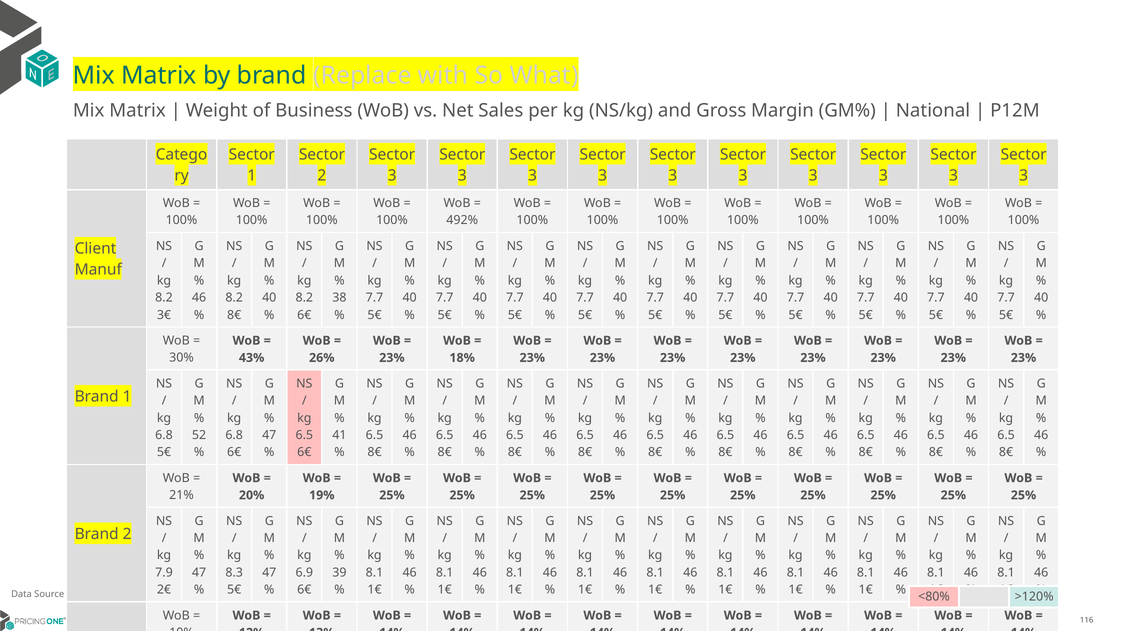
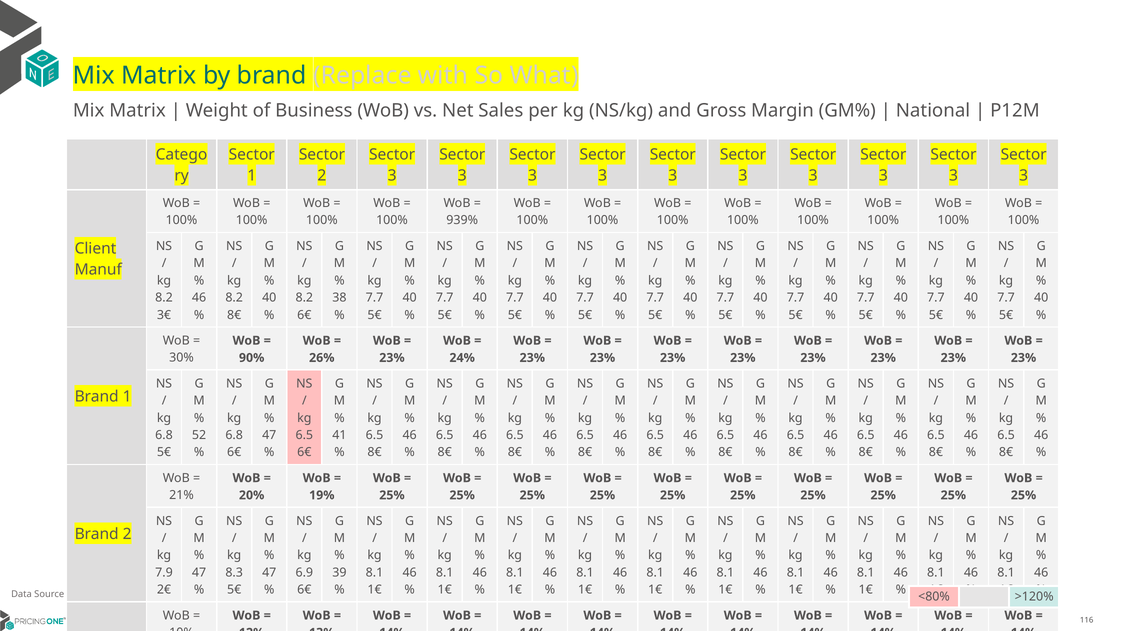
492%: 492% -> 939% (462, 220)
43%: 43% -> 90% (252, 358)
18%: 18% -> 24% (462, 358)
